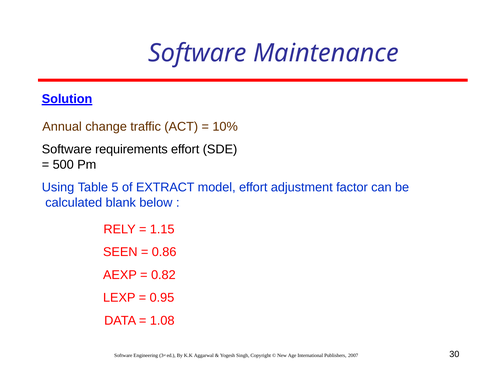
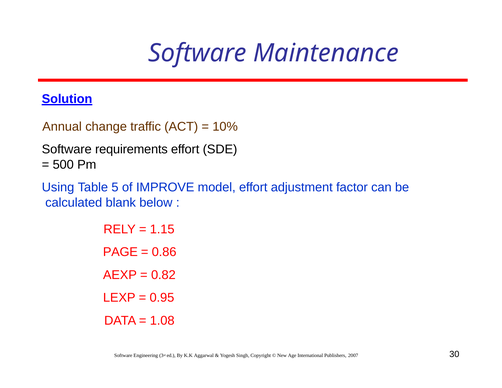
EXTRACT: EXTRACT -> IMPROVE (165, 187)
SEEN: SEEN -> PAGE (120, 252)
